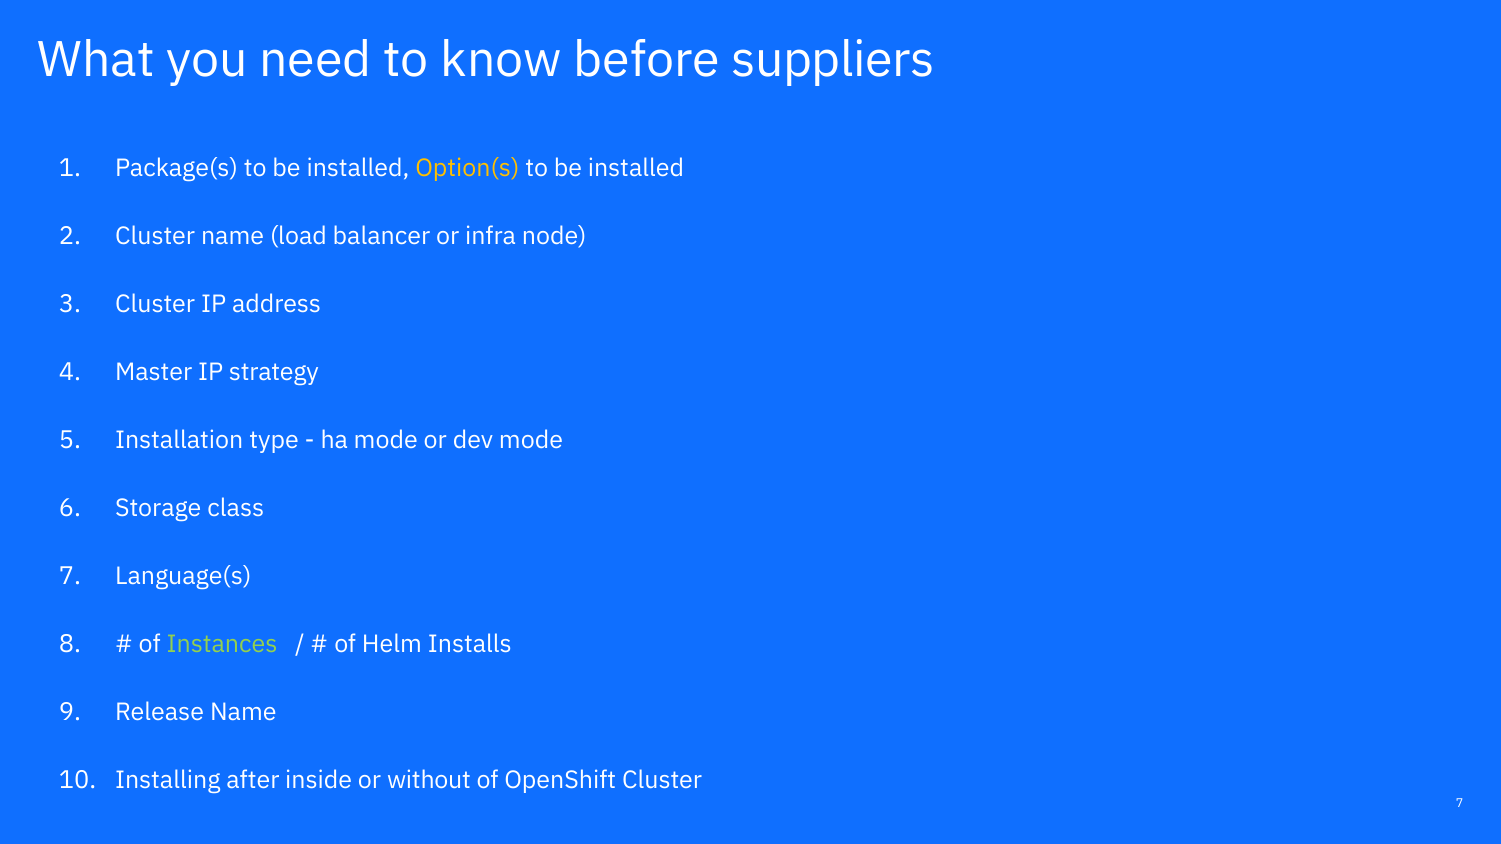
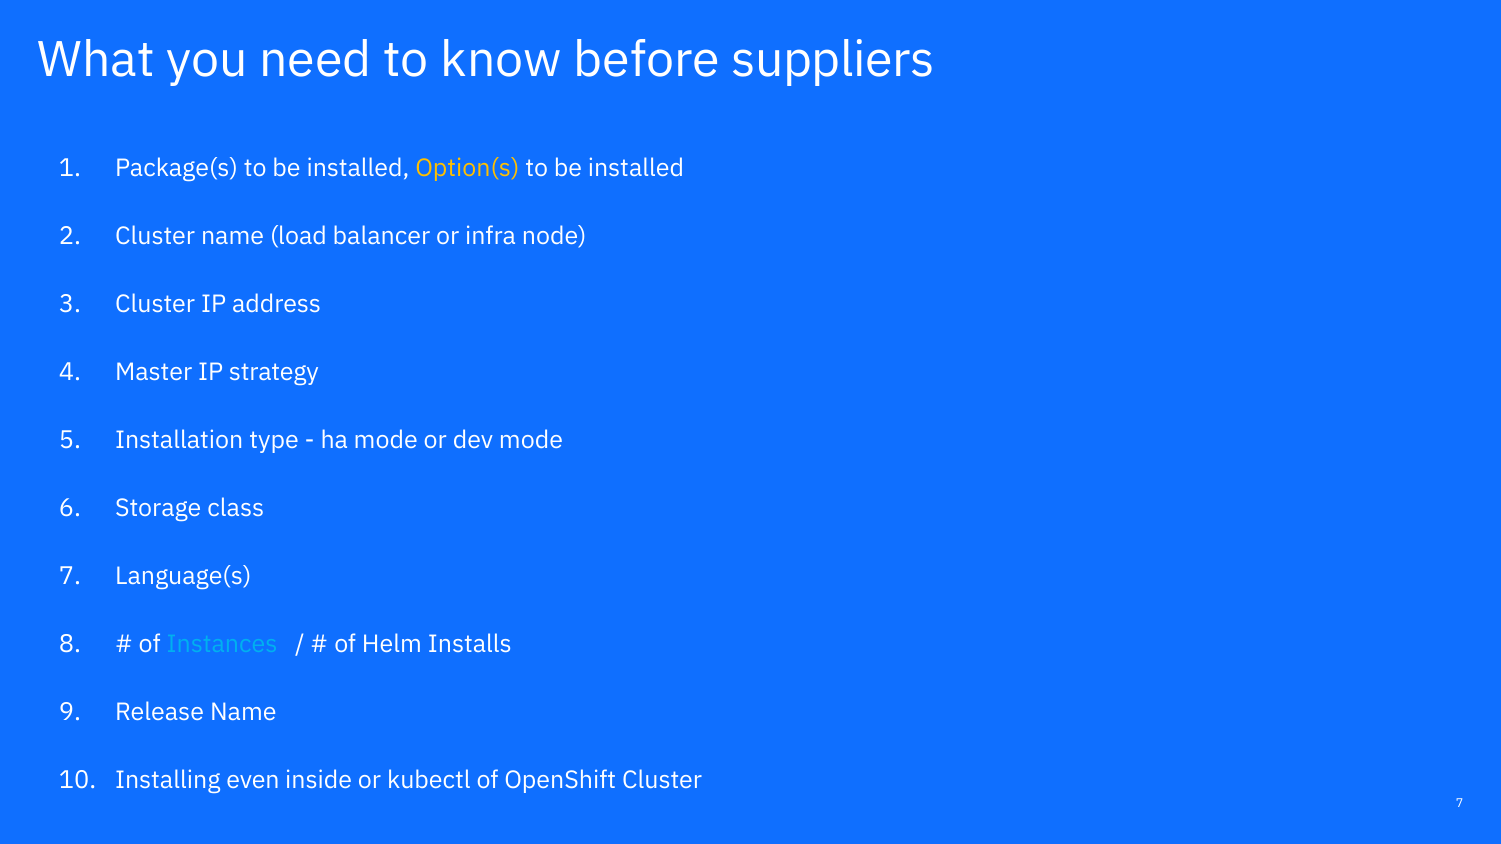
Instances colour: light green -> light blue (222, 644)
after: after -> even (253, 780)
without: without -> kubectl (429, 780)
